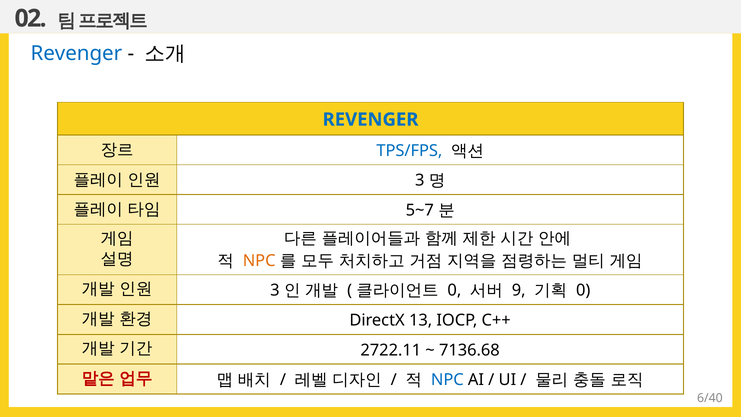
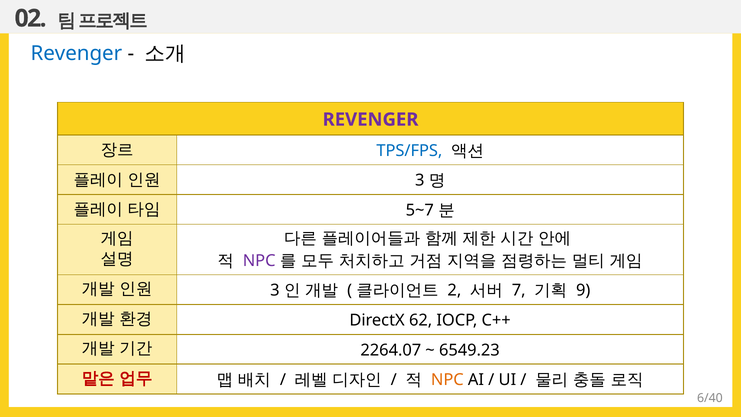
REVENGER colour: blue -> purple (371, 120)
NPC colour: orange -> purple (259, 261)
0: 0 -> 2 (454, 290)
9: 9 -> 7 (519, 290)
0: 0 -> 9 (583, 290)
13: 13 -> 62 (421, 320)
2722.11: 2722.11 -> 2264.07 (391, 350)
7136.68: 7136.68 -> 6549.23 (469, 350)
NPC colour: blue -> orange (447, 380)
